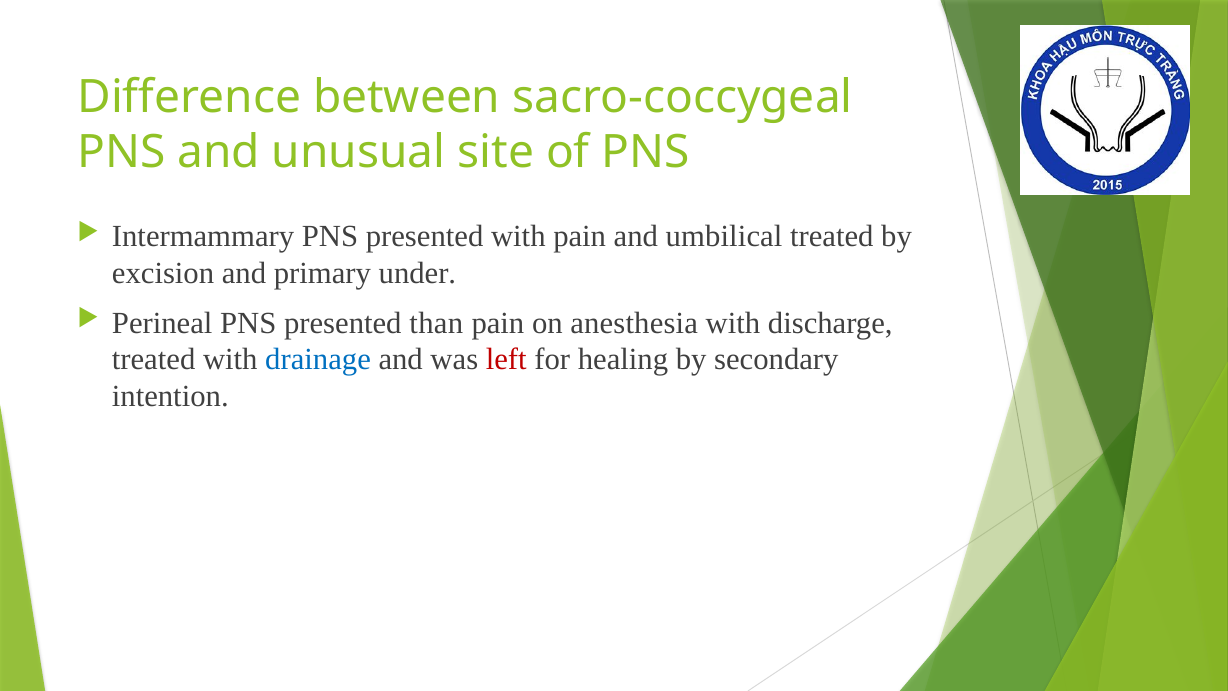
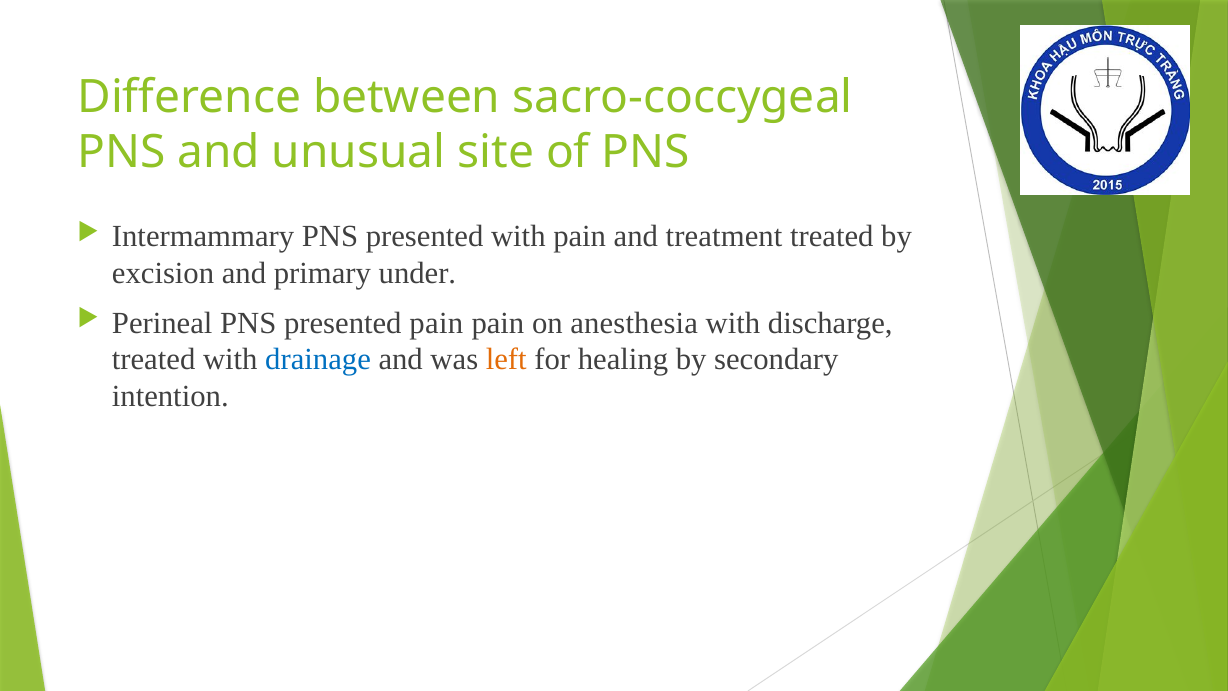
umbilical: umbilical -> treatment (724, 236)
presented than: than -> pain (436, 323)
left colour: red -> orange (506, 360)
